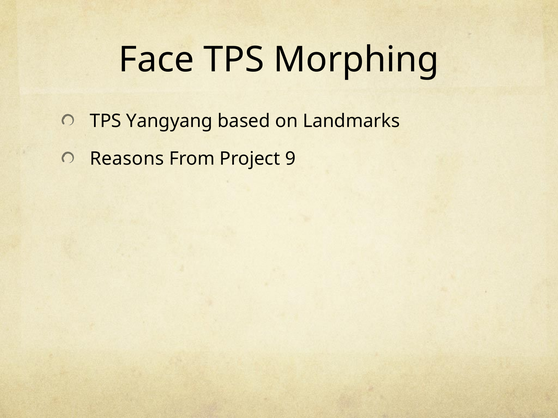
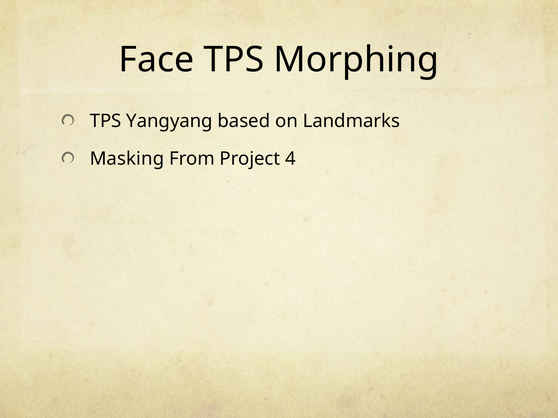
Reasons: Reasons -> Masking (127, 159)
9: 9 -> 4 (290, 159)
